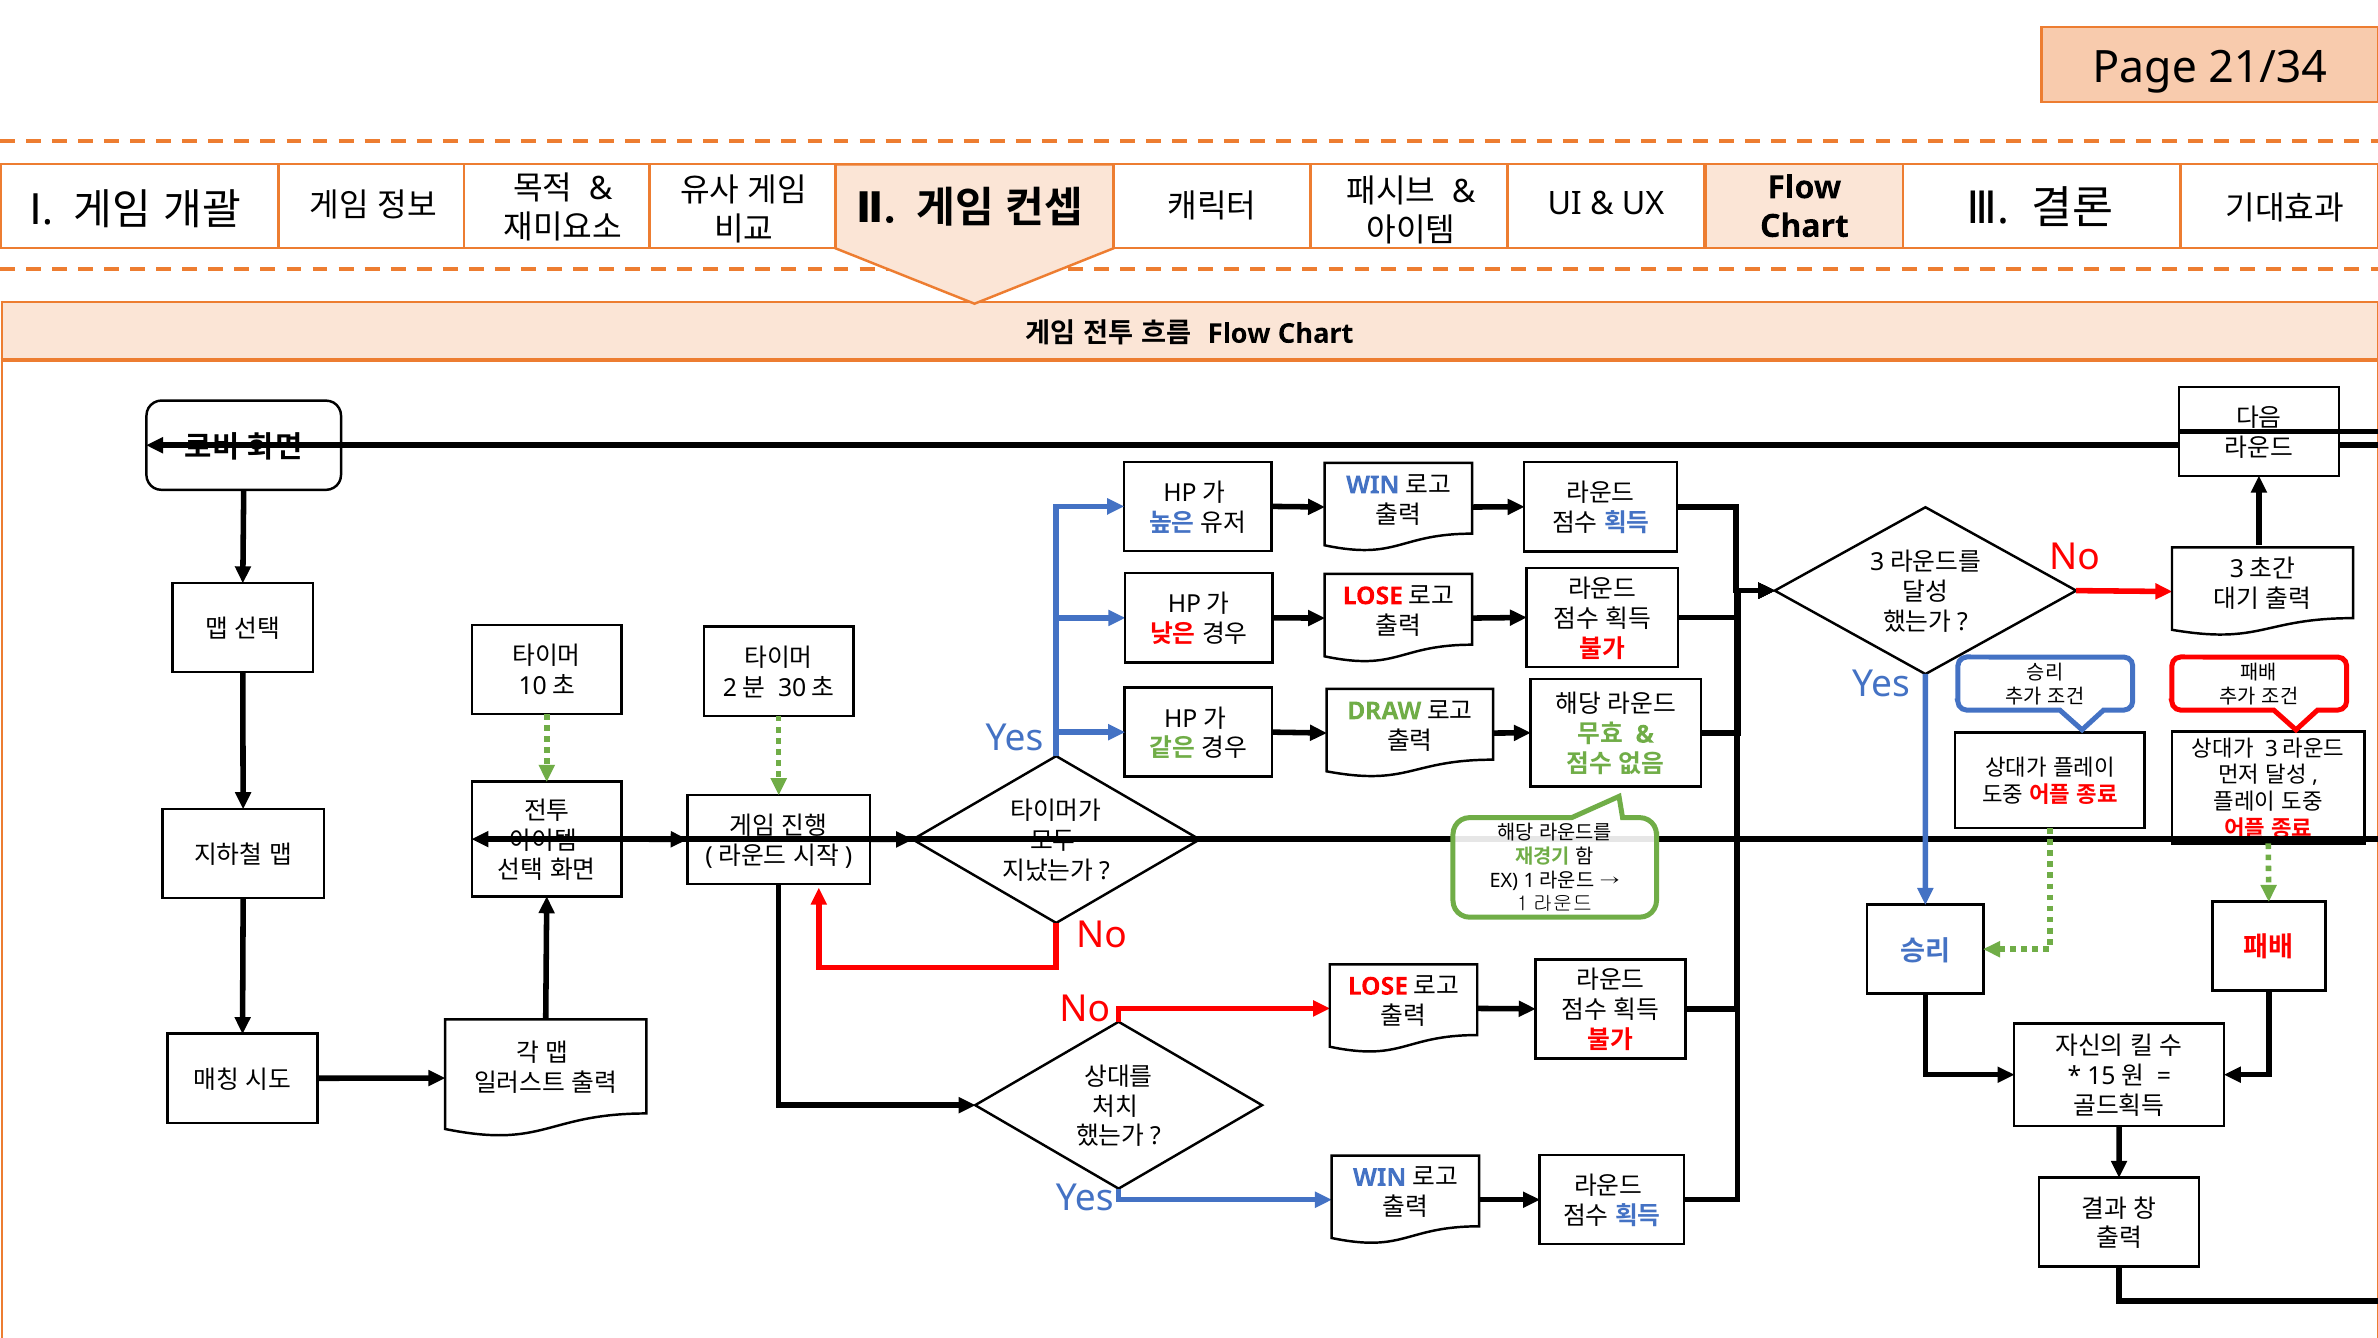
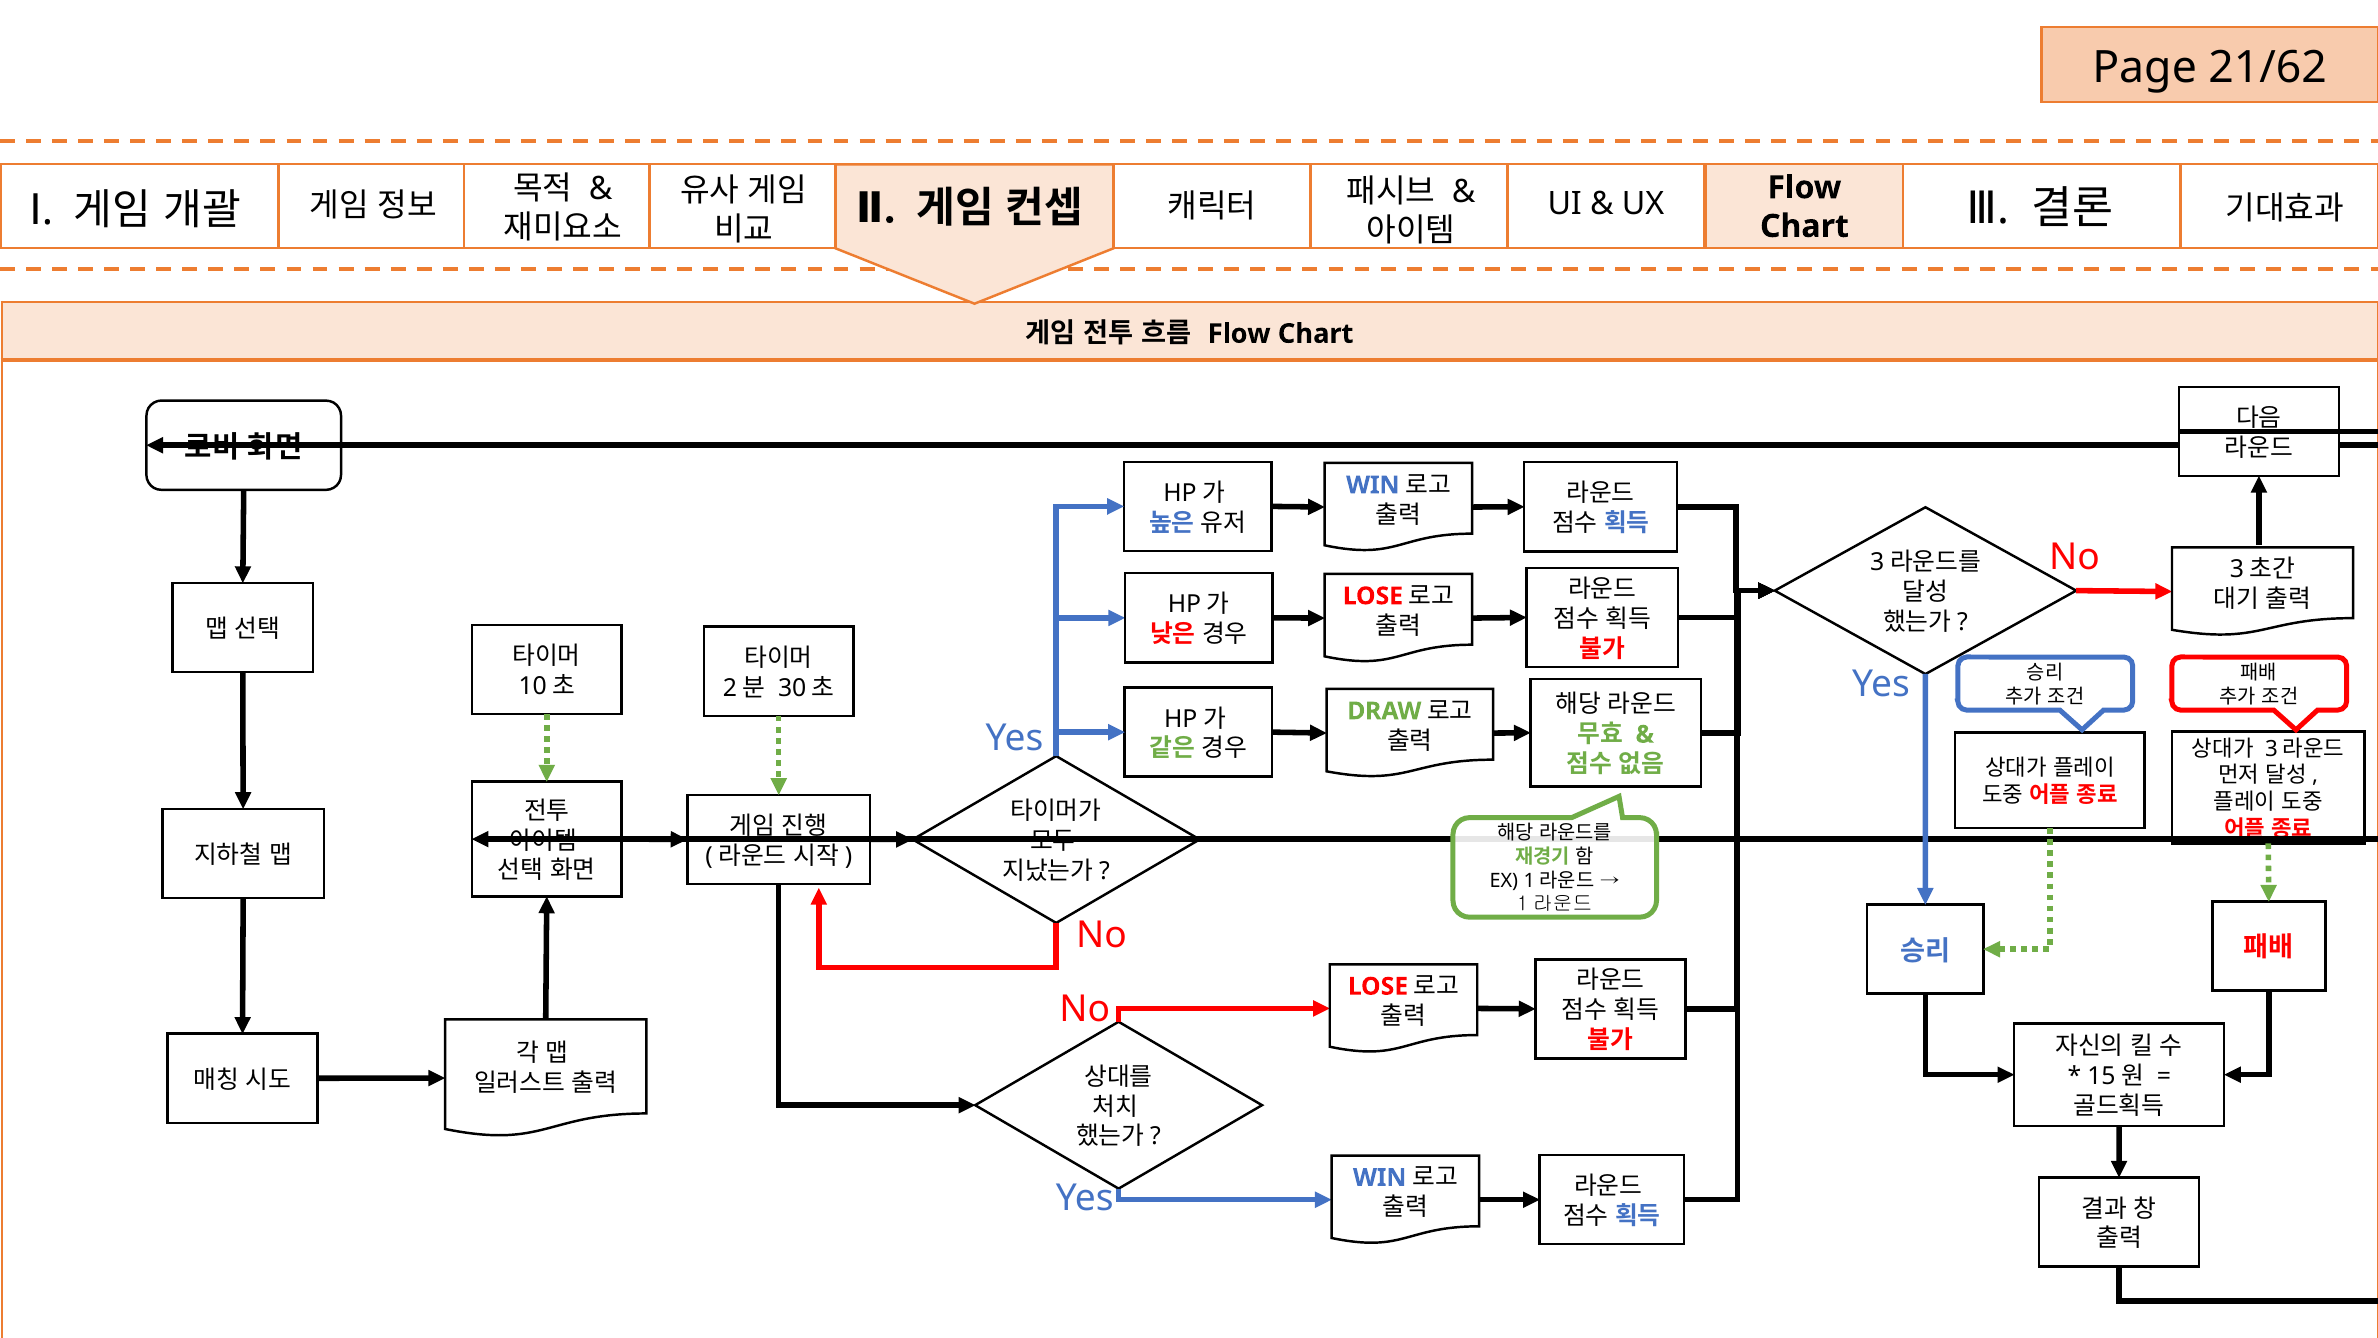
21/34: 21/34 -> 21/62 (2268, 68)
